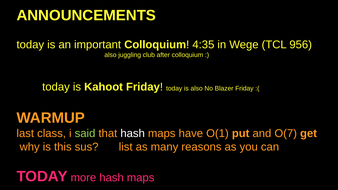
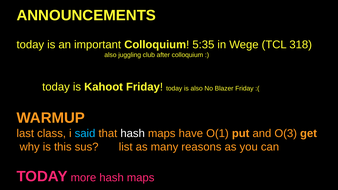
4:35: 4:35 -> 5:35 (203, 45)
956: 956 -> 318 (301, 45)
said colour: light green -> light blue (85, 134)
O(7: O(7 -> O(3 (286, 134)
